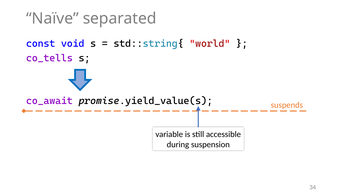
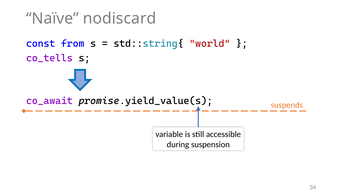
separated: separated -> nodiscard (120, 18)
void: void -> from (73, 44)
